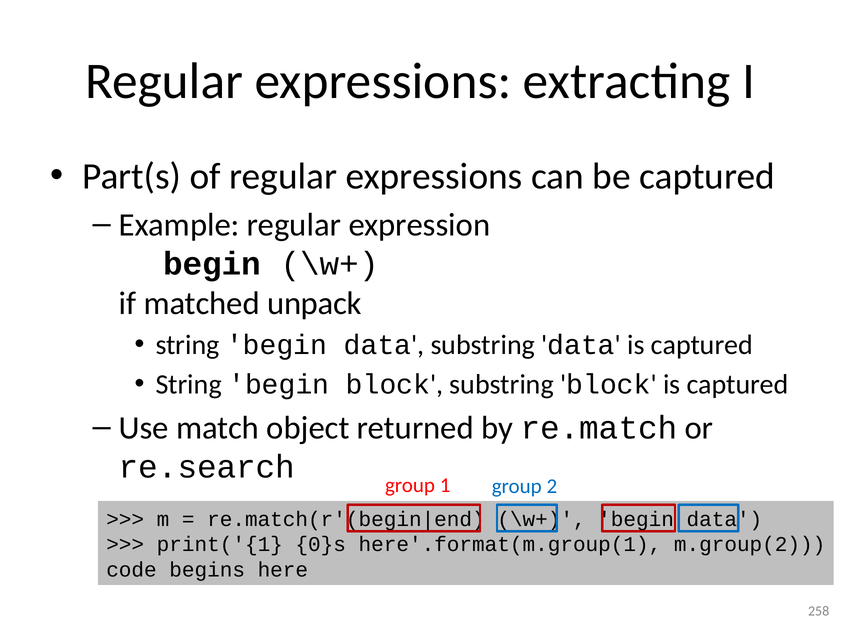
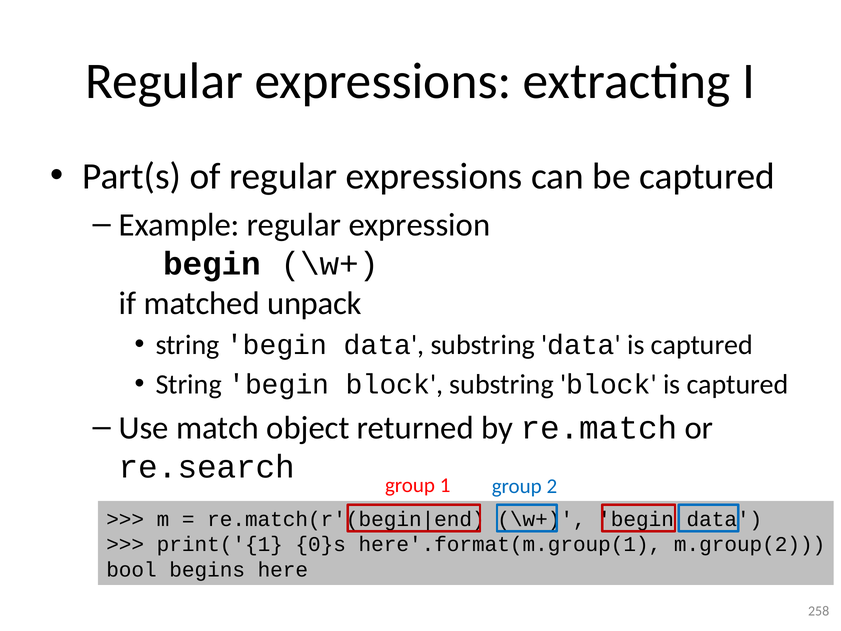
code: code -> bool (131, 569)
